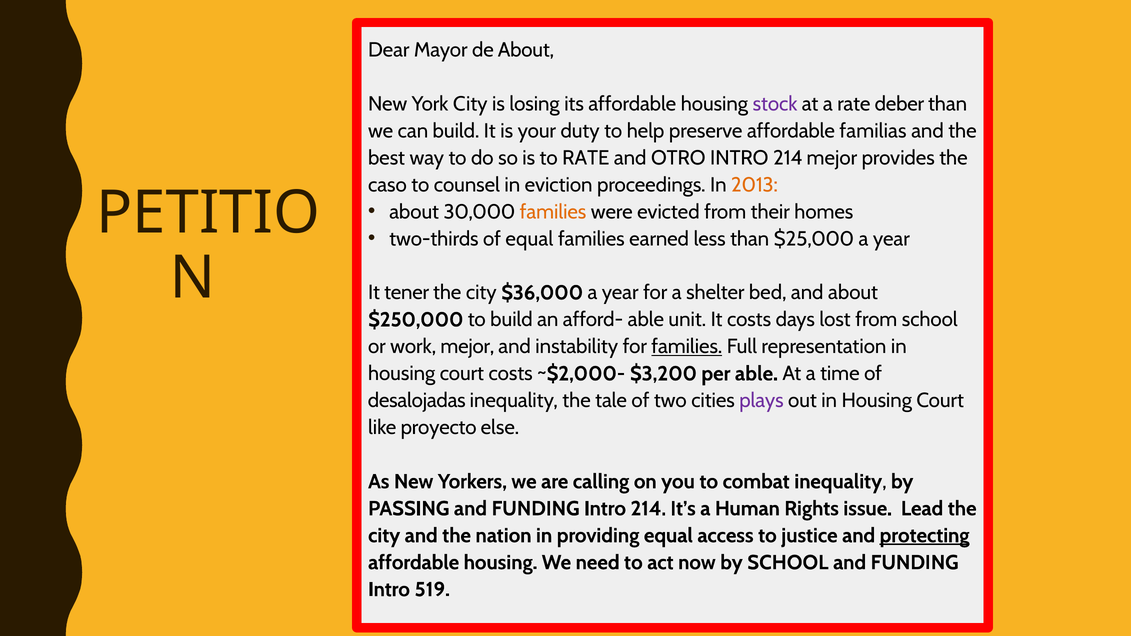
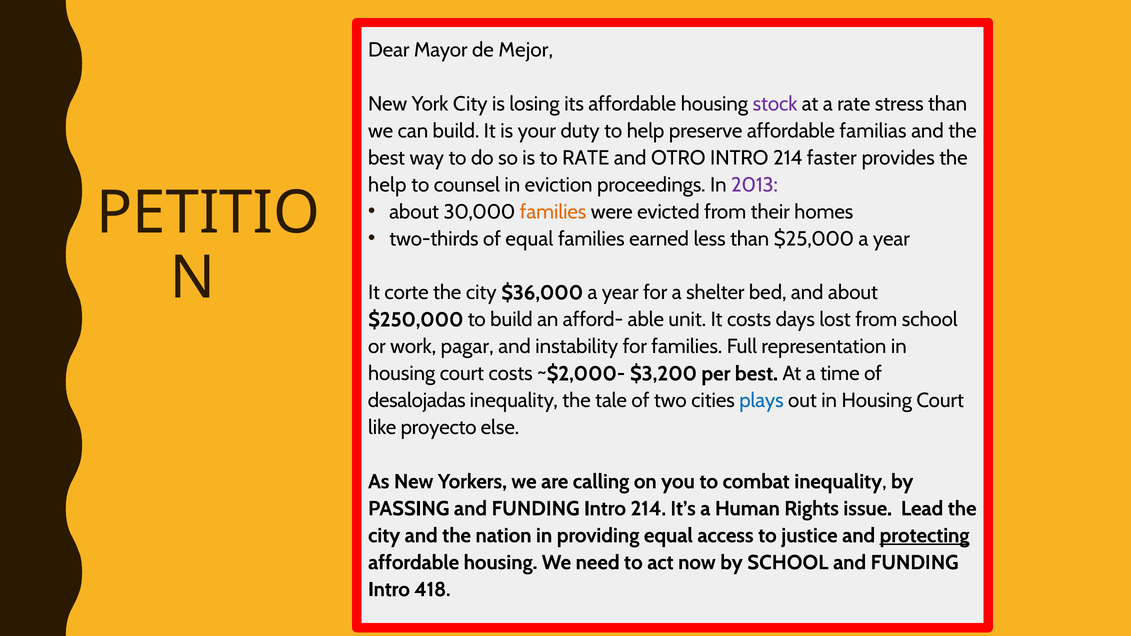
de About: About -> Mejor (526, 50)
deber: deber -> stress (899, 104)
214 mejor: mejor -> faster (832, 158)
caso: caso -> help (387, 185)
2013 colour: orange -> purple (754, 185)
tener: tener -> corte (407, 293)
work mejor: mejor -> pagar (467, 347)
families underline: present -> none (687, 347)
per able: able -> best (756, 374)
plays colour: purple -> blue (761, 401)
519: 519 -> 418 (432, 590)
